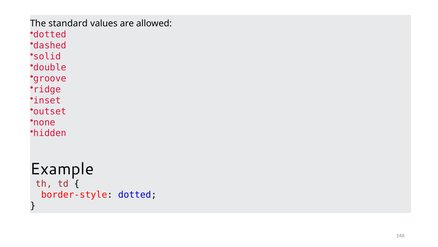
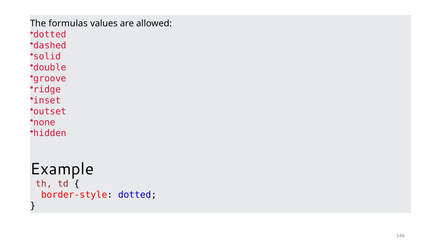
standard: standard -> formulas (68, 23)
